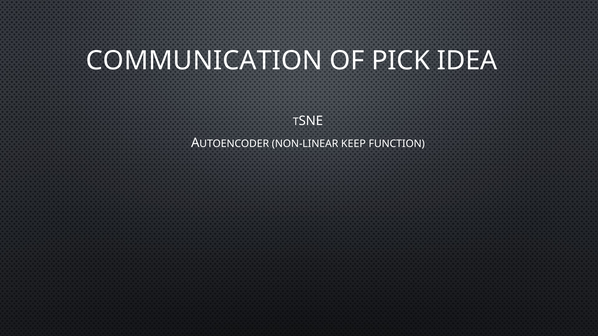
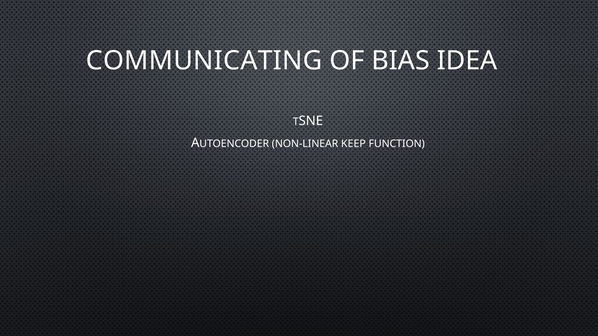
COMMUNICATION: COMMUNICATION -> COMMUNICATING (204, 61)
PICK: PICK -> BIAS (401, 61)
